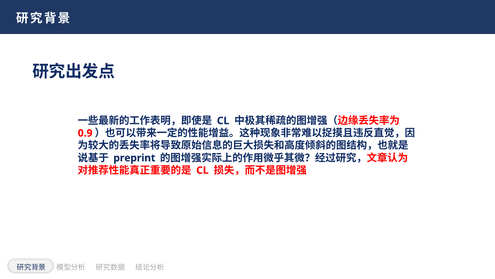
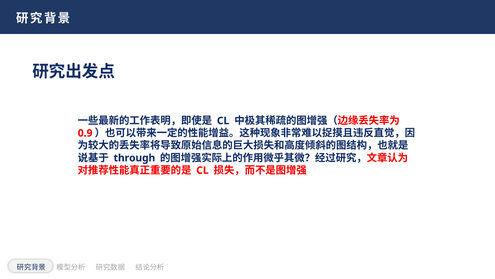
preprint: preprint -> through (134, 158)
